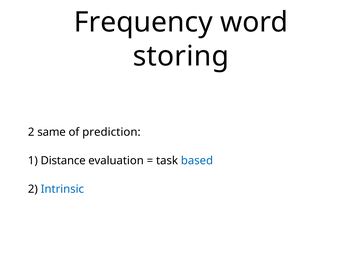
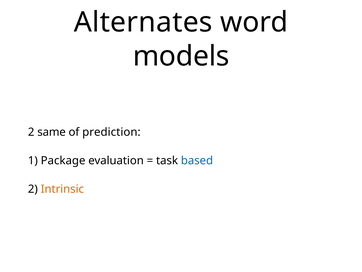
Frequency: Frequency -> Alternates (143, 22)
storing: storing -> models (181, 56)
Distance: Distance -> Package (63, 160)
Intrinsic colour: blue -> orange (62, 189)
